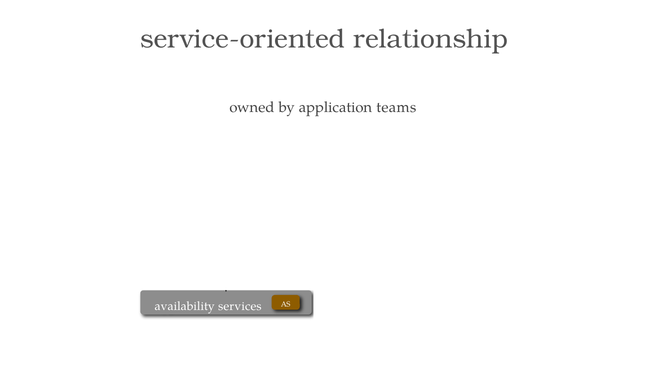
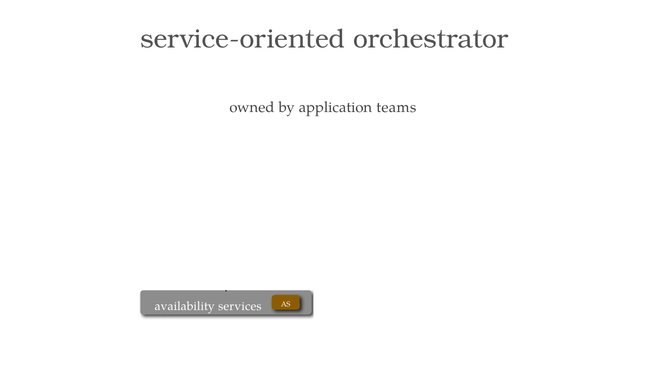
service-oriented relationship: relationship -> orchestrator (431, 39)
